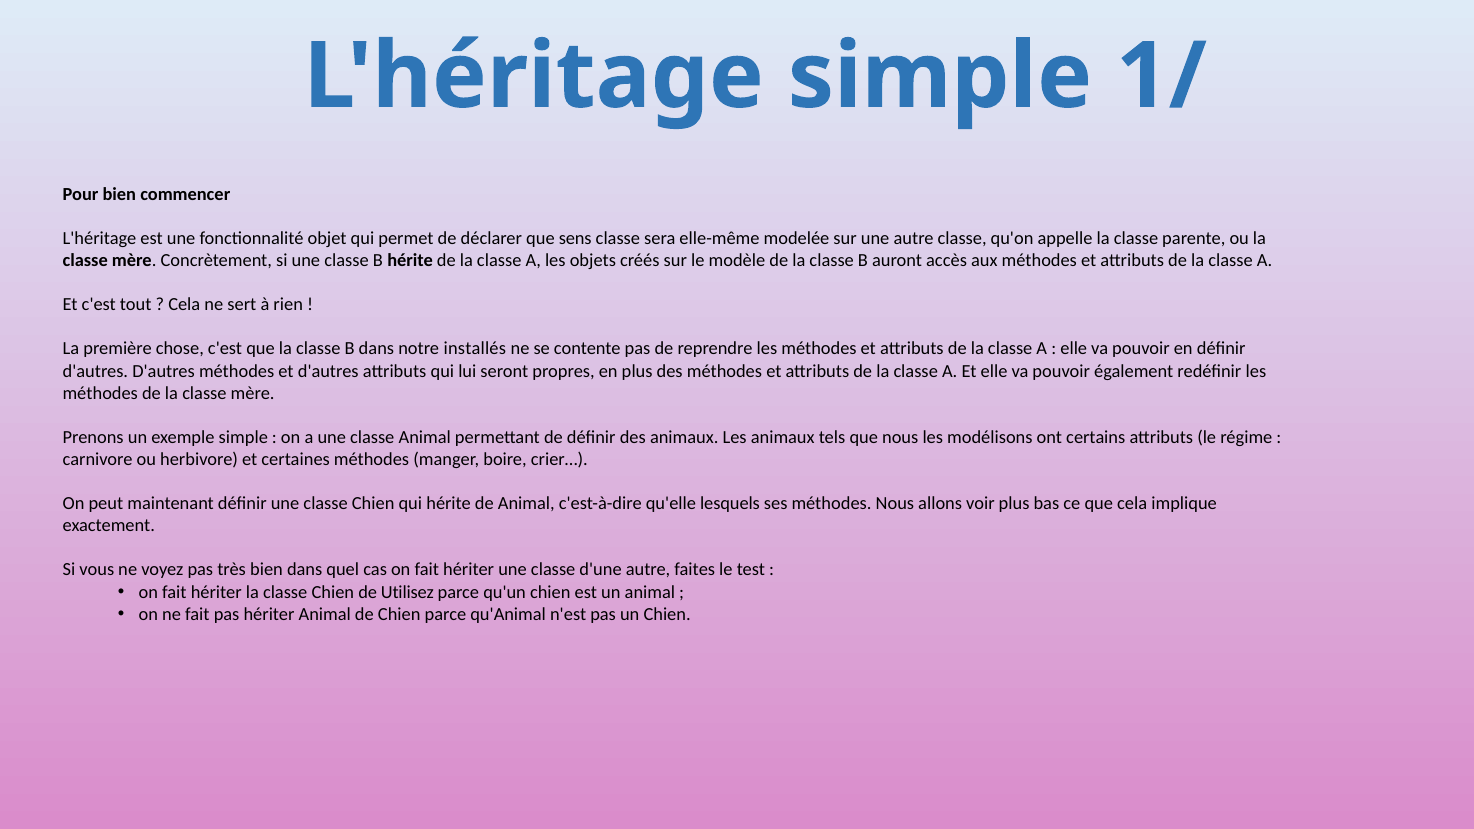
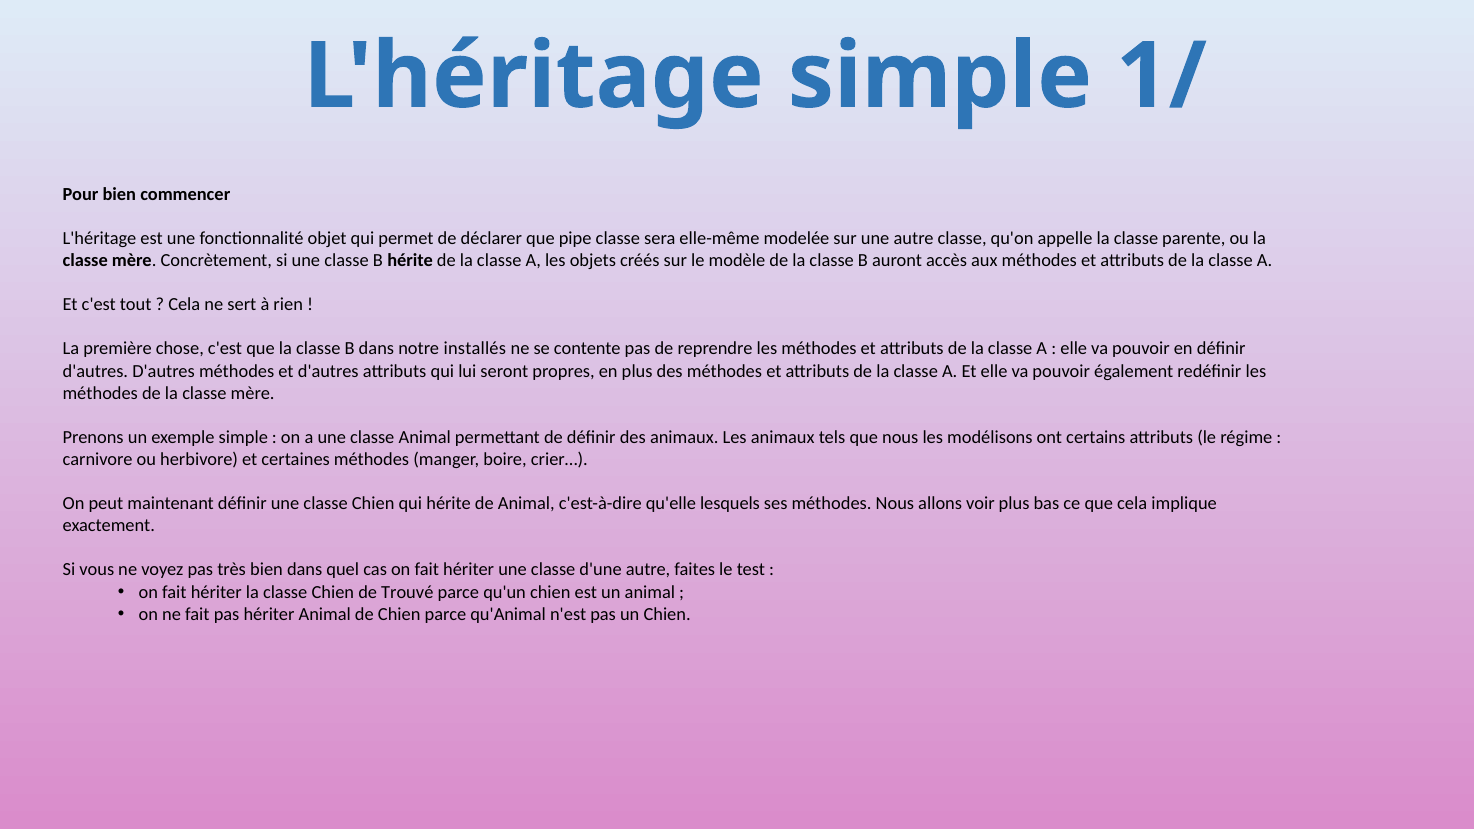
sens: sens -> pipe (575, 238)
Utilisez: Utilisez -> Trouvé (407, 592)
